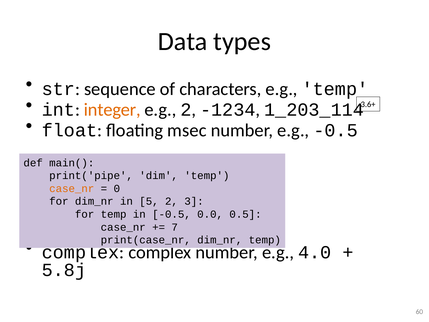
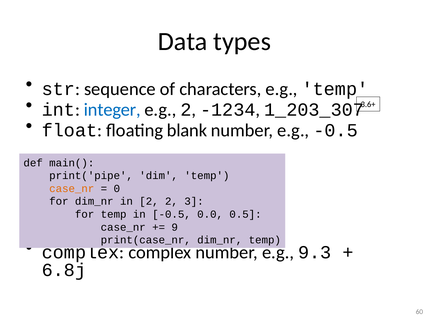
integer colour: orange -> blue (112, 110)
1_203_114: 1_203_114 -> 1_203_307 (314, 110)
msec: msec -> blank (187, 130)
in 5: 5 -> 2 (149, 201)
7: 7 -> 9 (175, 227)
4.0: 4.0 -> 9.3 (315, 252)
5.8j: 5.8j -> 6.8j (64, 270)
